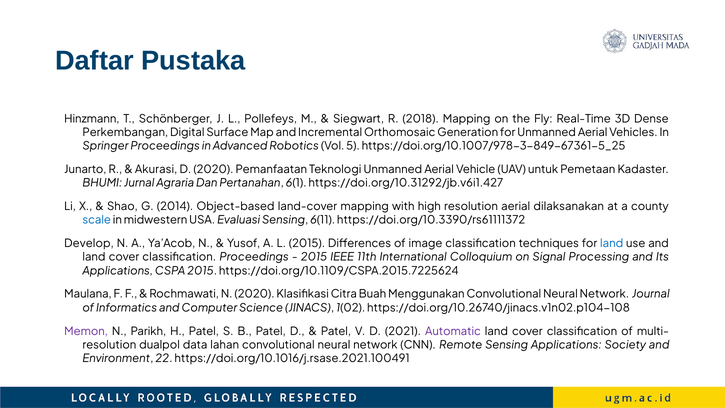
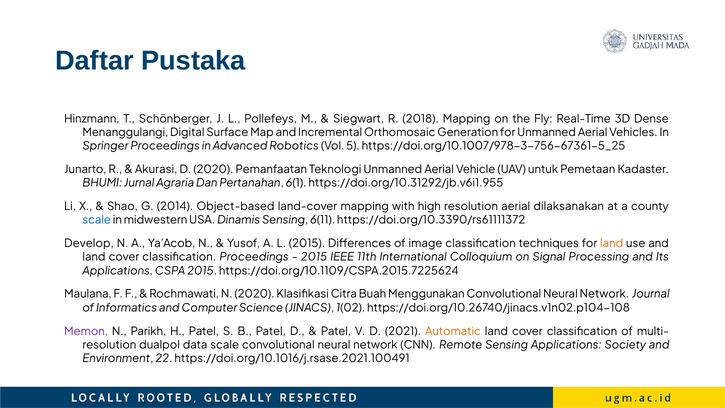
Perkembangan: Perkembangan -> Menanggulangi (125, 132)
https://doi.org/10.1007/978-3-849-67361-5_25: https://doi.org/10.1007/978-3-849-67361-5_25 -> https://doi.org/10.1007/978-3-756-67361-5_25 (494, 146)
https://doi.org/10.31292/jb.v6i1.427: https://doi.org/10.31292/jb.v6i1.427 -> https://doi.org/10.31292/jb.v6i1.955 (406, 183)
Evaluasi: Evaluasi -> Dinamis (239, 220)
land colour: blue -> orange (612, 243)
Automatic colour: purple -> orange (453, 331)
data lahan: lahan -> scale (225, 345)
